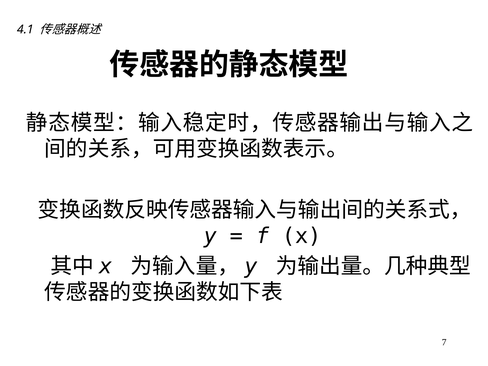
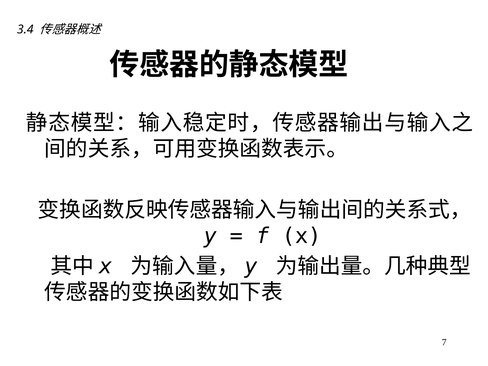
4.1: 4.1 -> 3.4 (25, 29)
